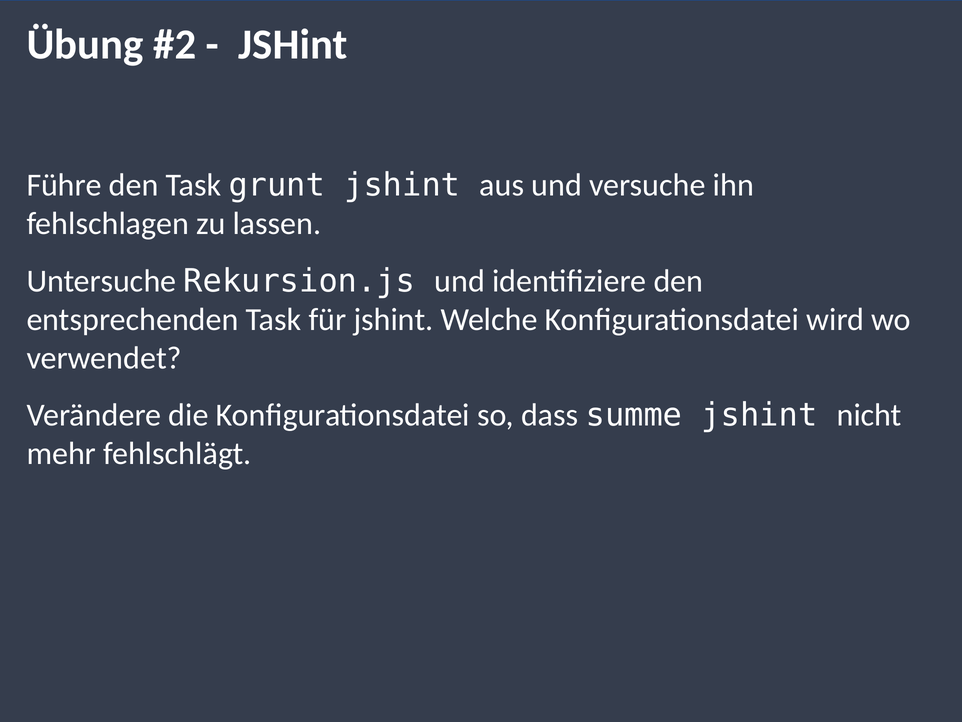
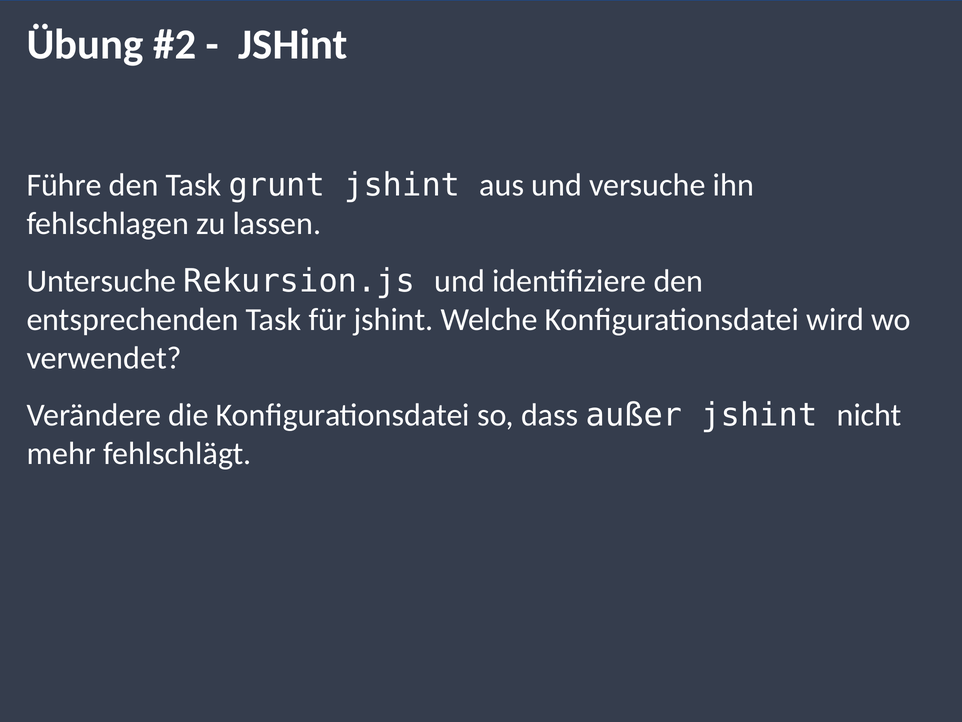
summe: summe -> außer (634, 415)
